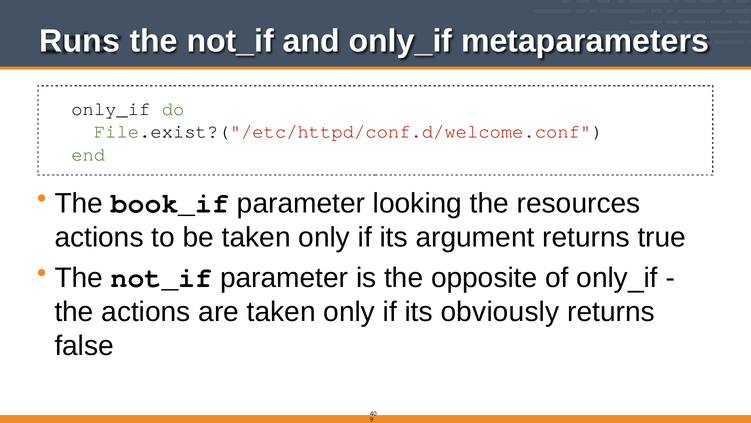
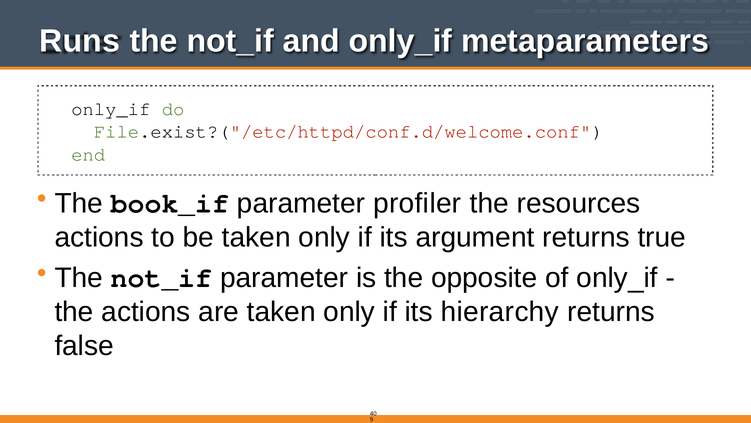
looking: looking -> profiler (417, 203)
obviously: obviously -> hierarchy (500, 312)
